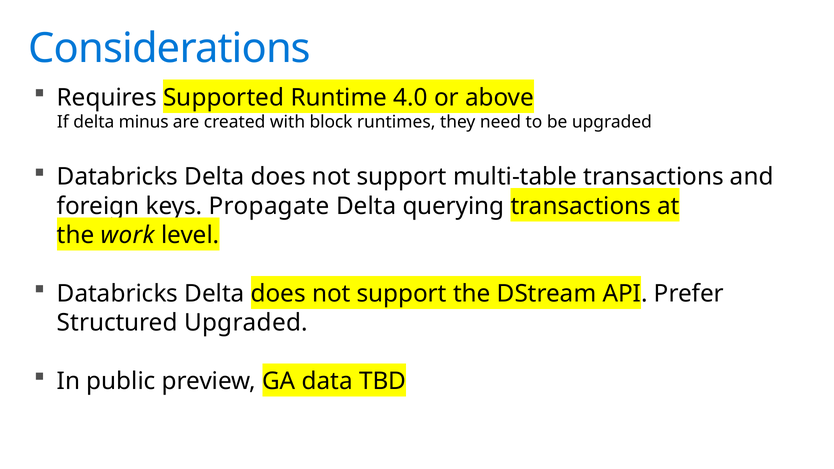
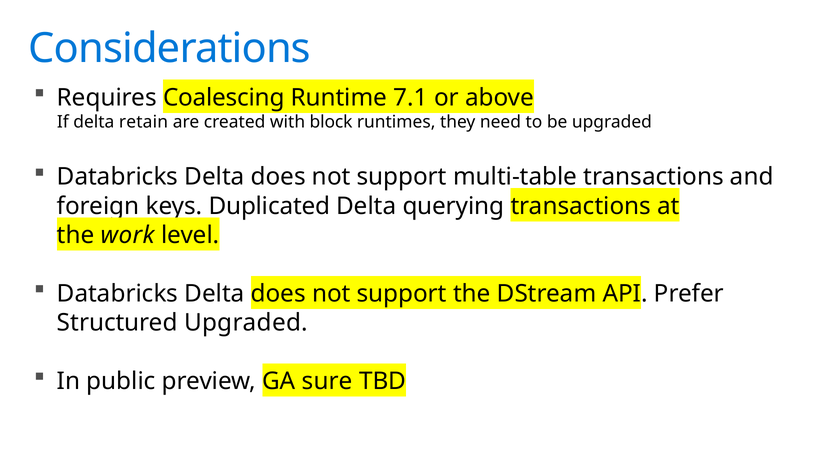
Supported: Supported -> Coalescing (224, 98)
4.0: 4.0 -> 7.1 (411, 98)
minus: minus -> retain (143, 122)
Propagate: Propagate -> Duplicated (269, 206)
data: data -> sure (327, 381)
